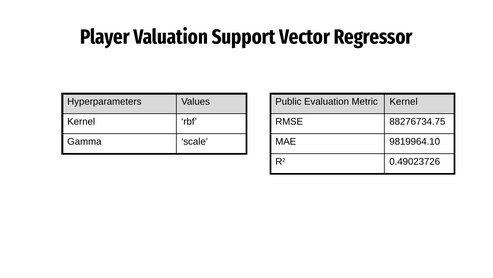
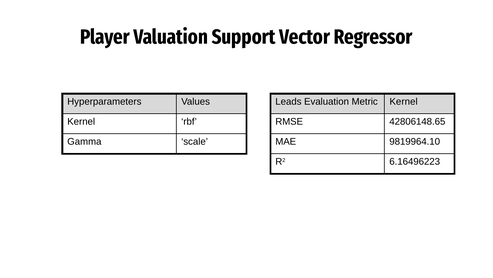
Public: Public -> Leads (288, 101)
88276734.75: 88276734.75 -> 42806148.65 (417, 121)
0.49023726: 0.49023726 -> 6.16496223 (415, 161)
